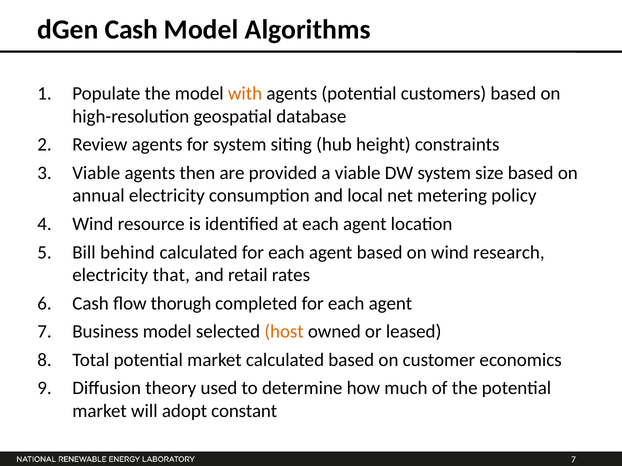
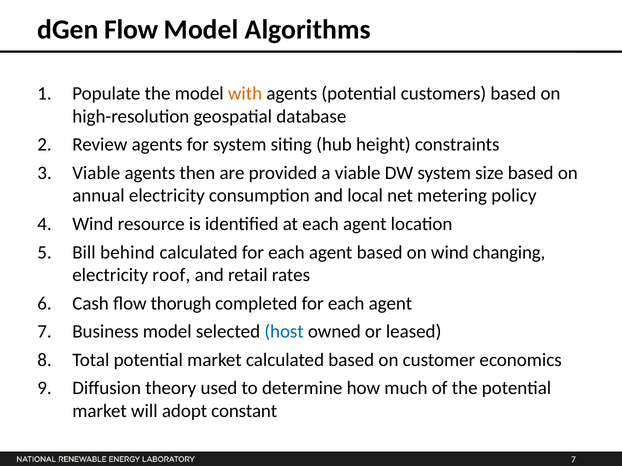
dGen Cash: Cash -> Flow (131, 30)
research: research -> changing (509, 253)
that: that -> roof (171, 275)
host colour: orange -> blue (284, 332)
